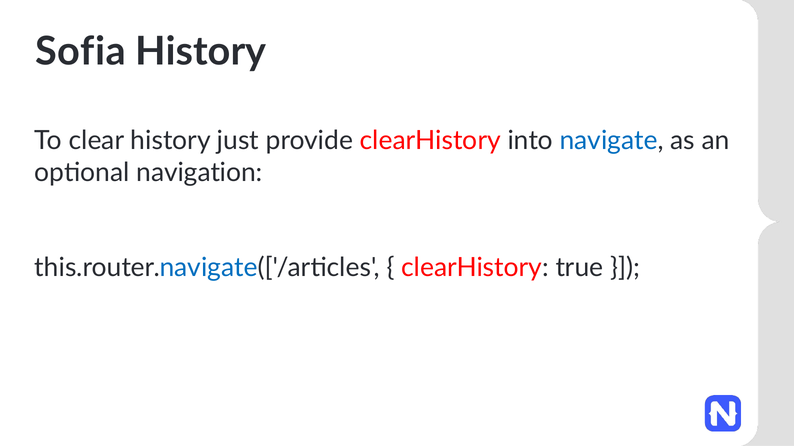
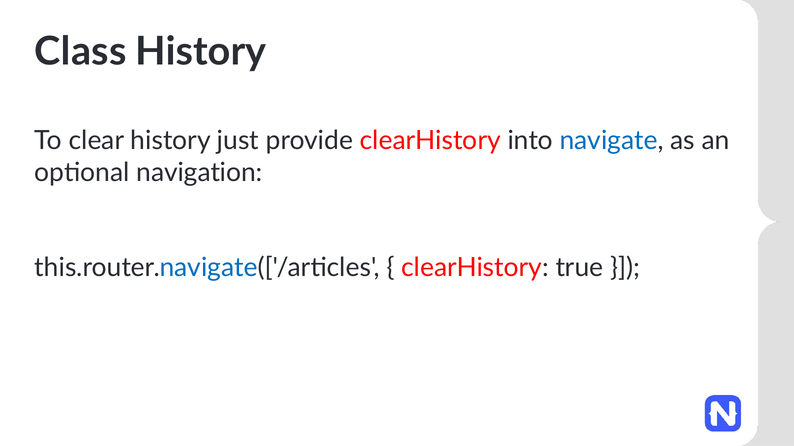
Sofia: Sofia -> Class (80, 52)
